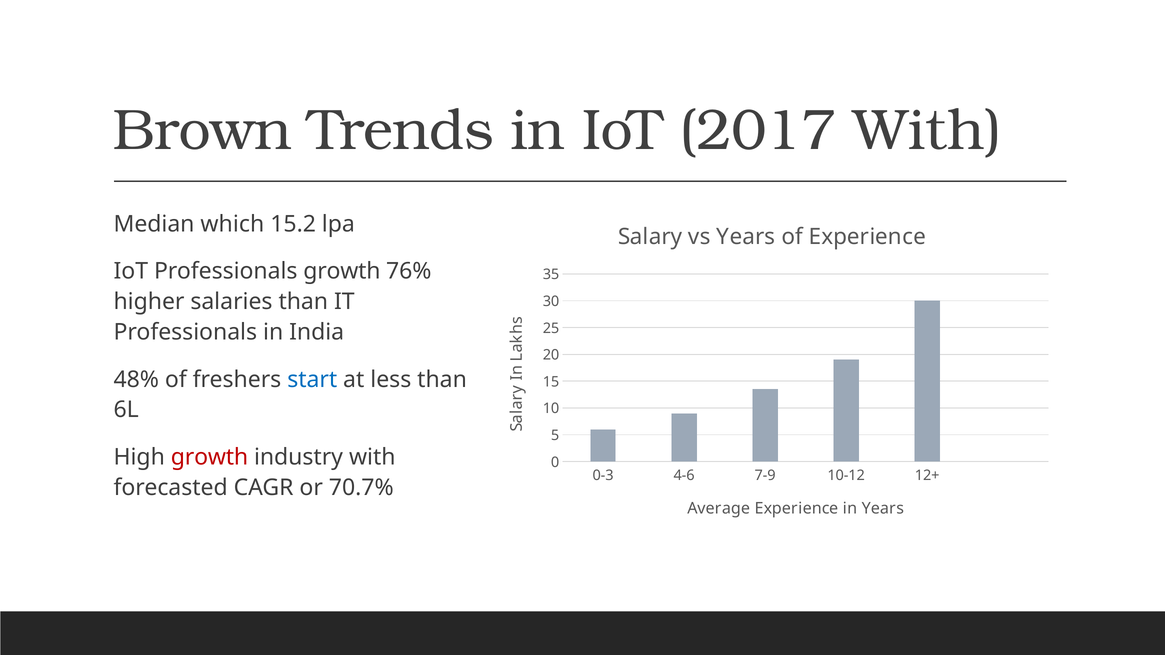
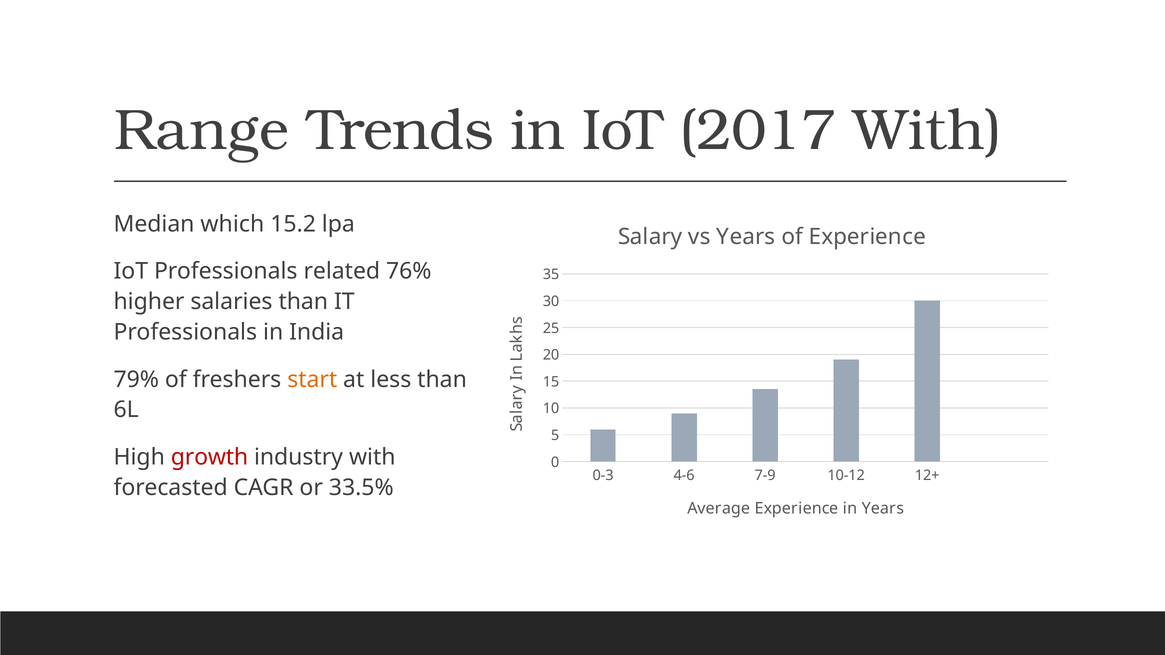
Brown: Brown -> Range (202, 130)
Professionals growth: growth -> related (342, 271)
48%: 48% -> 79% (136, 380)
start colour: blue -> orange (312, 380)
70.7%: 70.7% -> 33.5% (361, 488)
